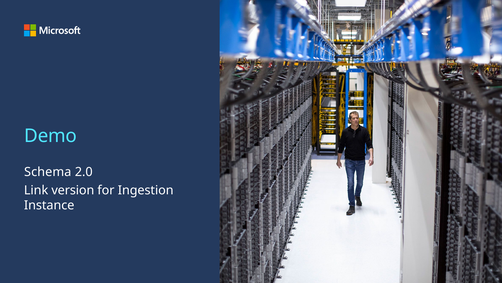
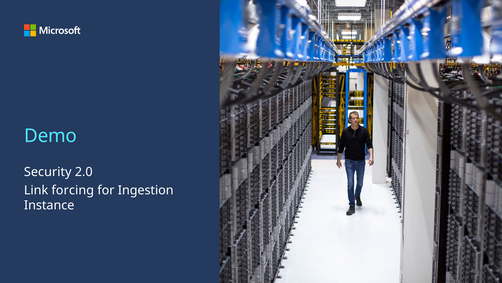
Schema: Schema -> Security (48, 172)
version: version -> forcing (73, 190)
